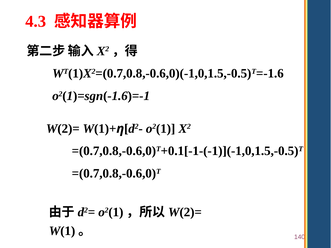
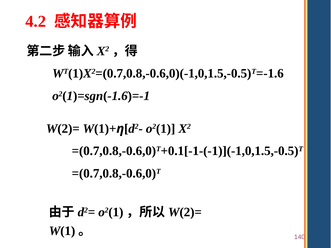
4.3: 4.3 -> 4.2 (36, 22)
